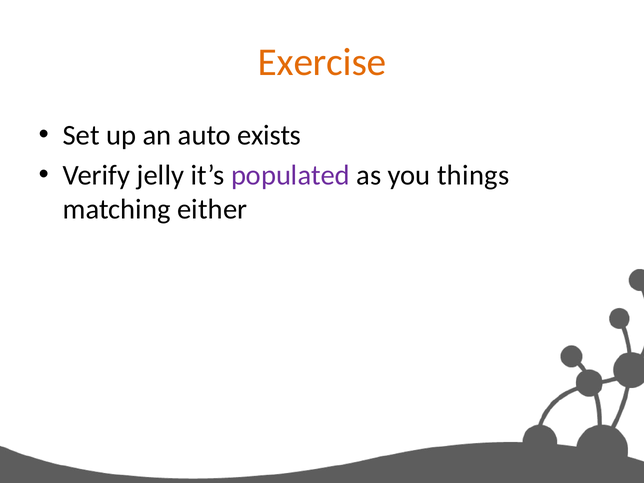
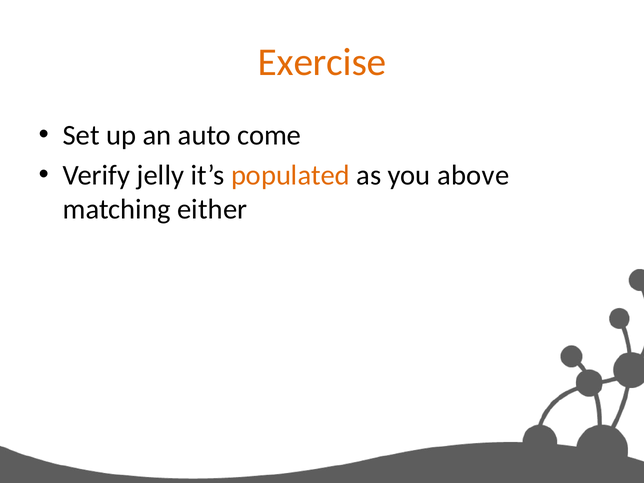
exists: exists -> come (269, 135)
populated colour: purple -> orange (290, 175)
things: things -> above (473, 175)
